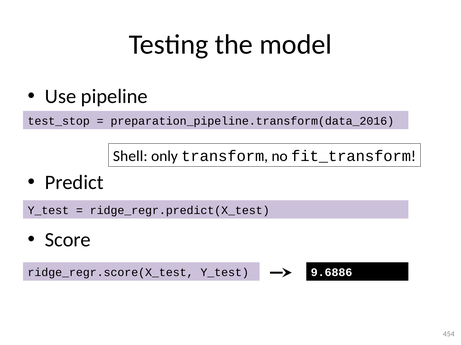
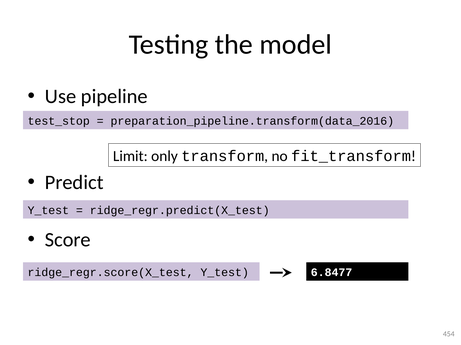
Shell: Shell -> Limit (130, 156)
9.6886: 9.6886 -> 6.8477 (332, 273)
